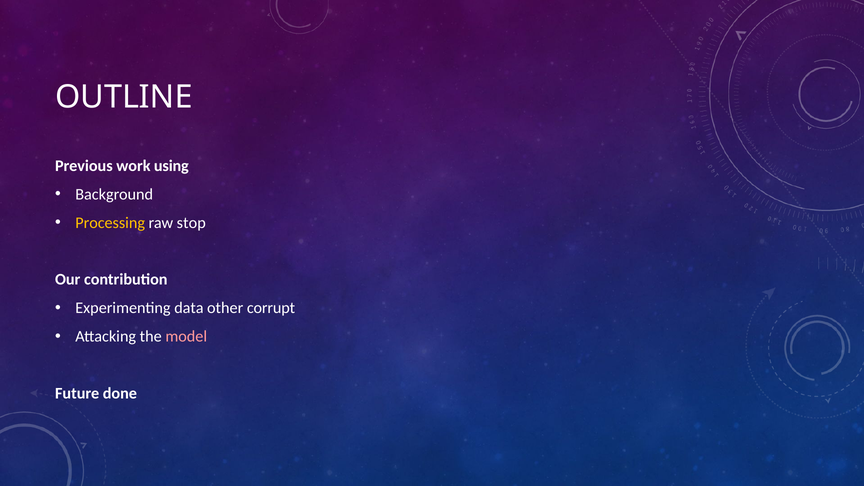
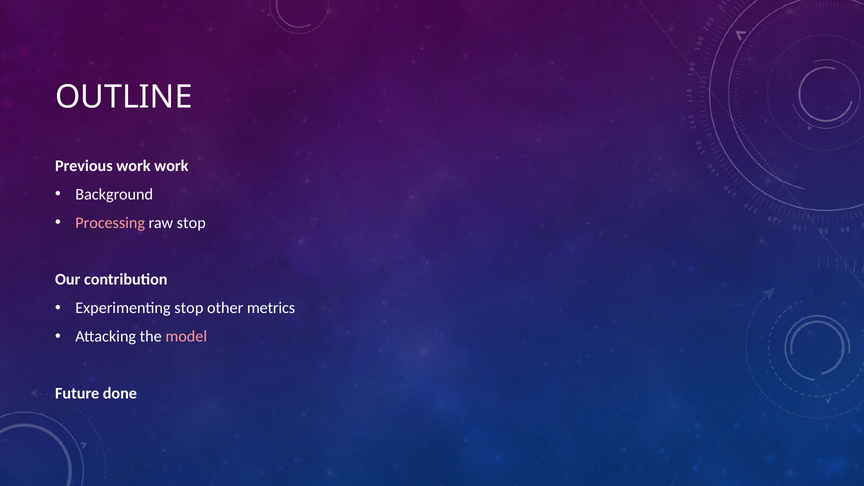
work using: using -> work (171, 166)
Processing colour: yellow -> pink (110, 223)
Experimenting data: data -> stop (189, 308)
corrupt: corrupt -> metrics (271, 308)
